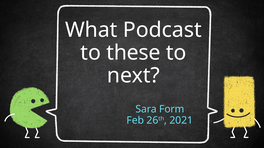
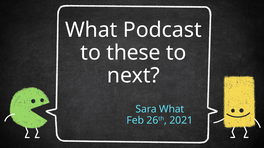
Sara Form: Form -> What (172, 110)
